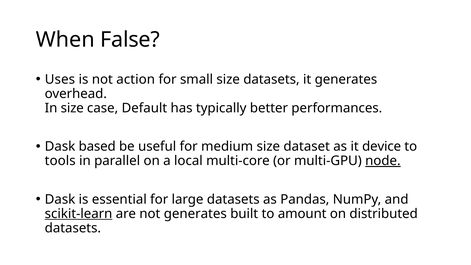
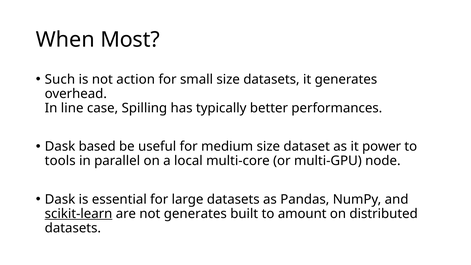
False: False -> Most (130, 40)
Uses: Uses -> Such (60, 79)
In size: size -> line (72, 108)
Default: Default -> Spilling (144, 108)
device: device -> power (382, 146)
node underline: present -> none (383, 161)
